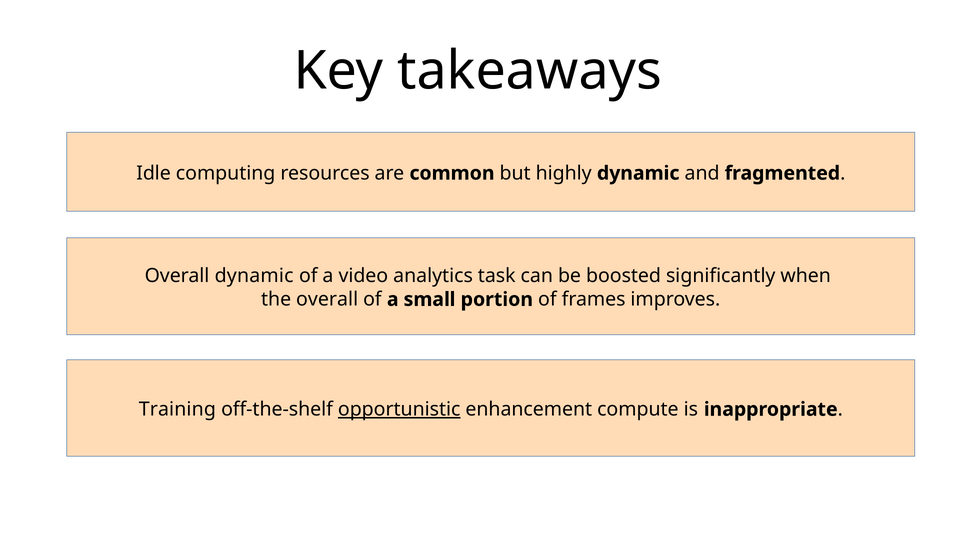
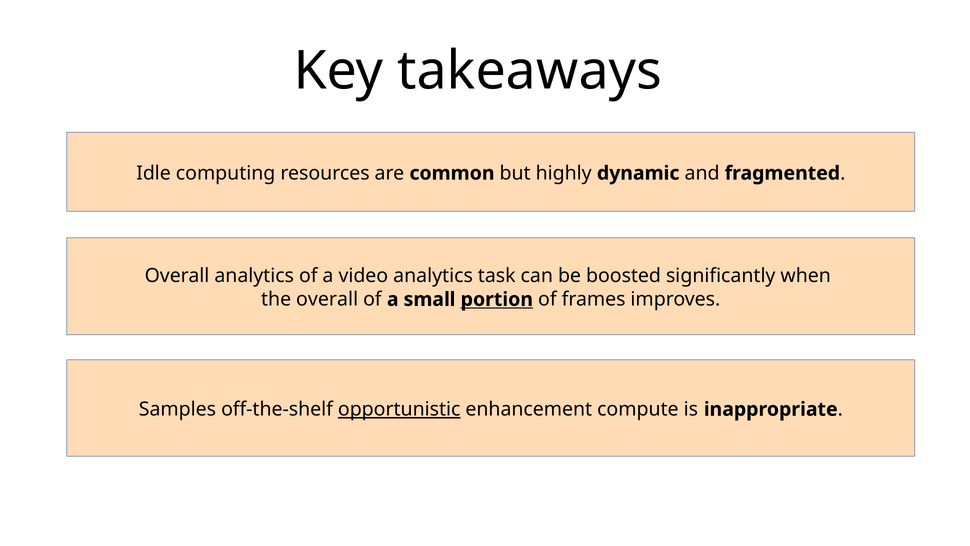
Overall dynamic: dynamic -> analytics (254, 276)
portion underline: none -> present (497, 299)
Training: Training -> Samples (177, 409)
